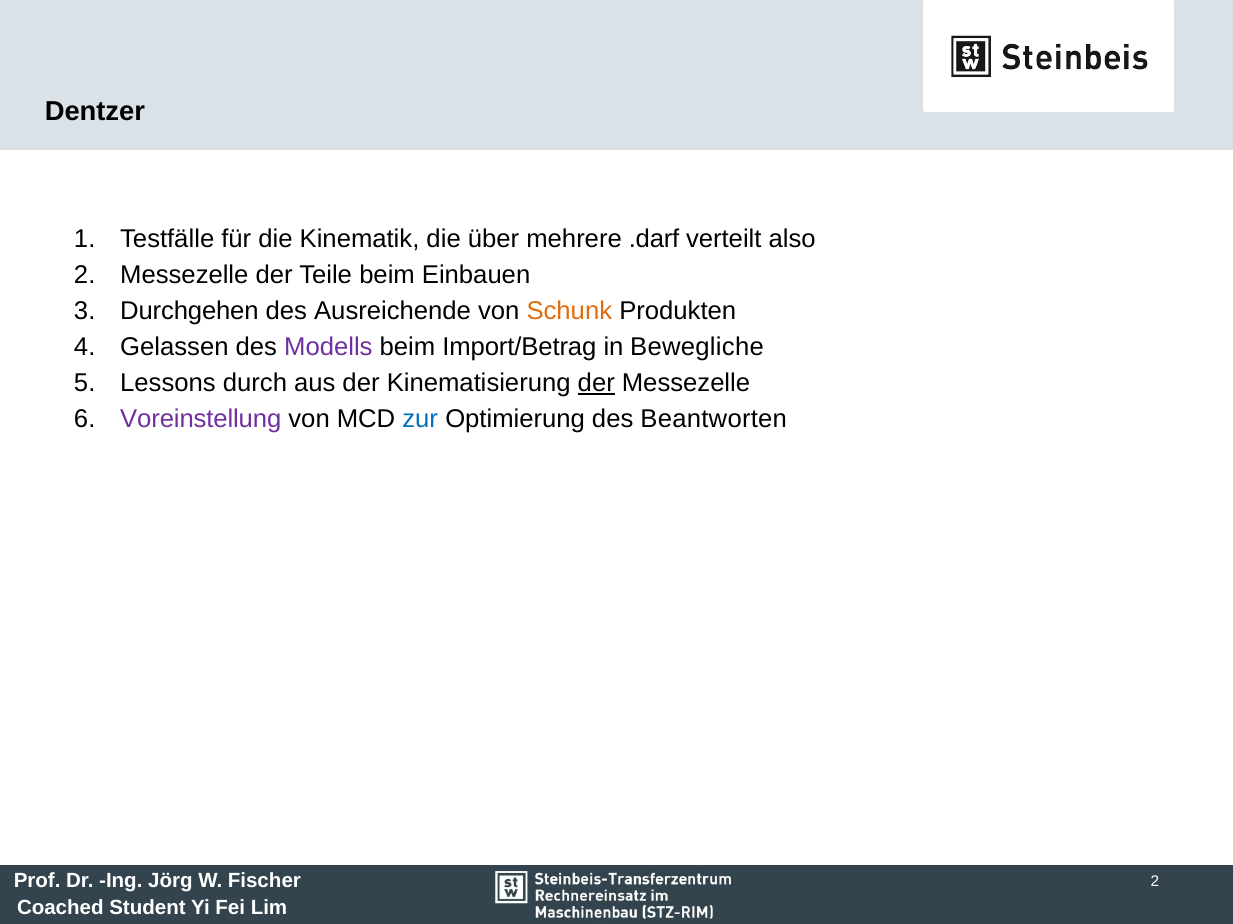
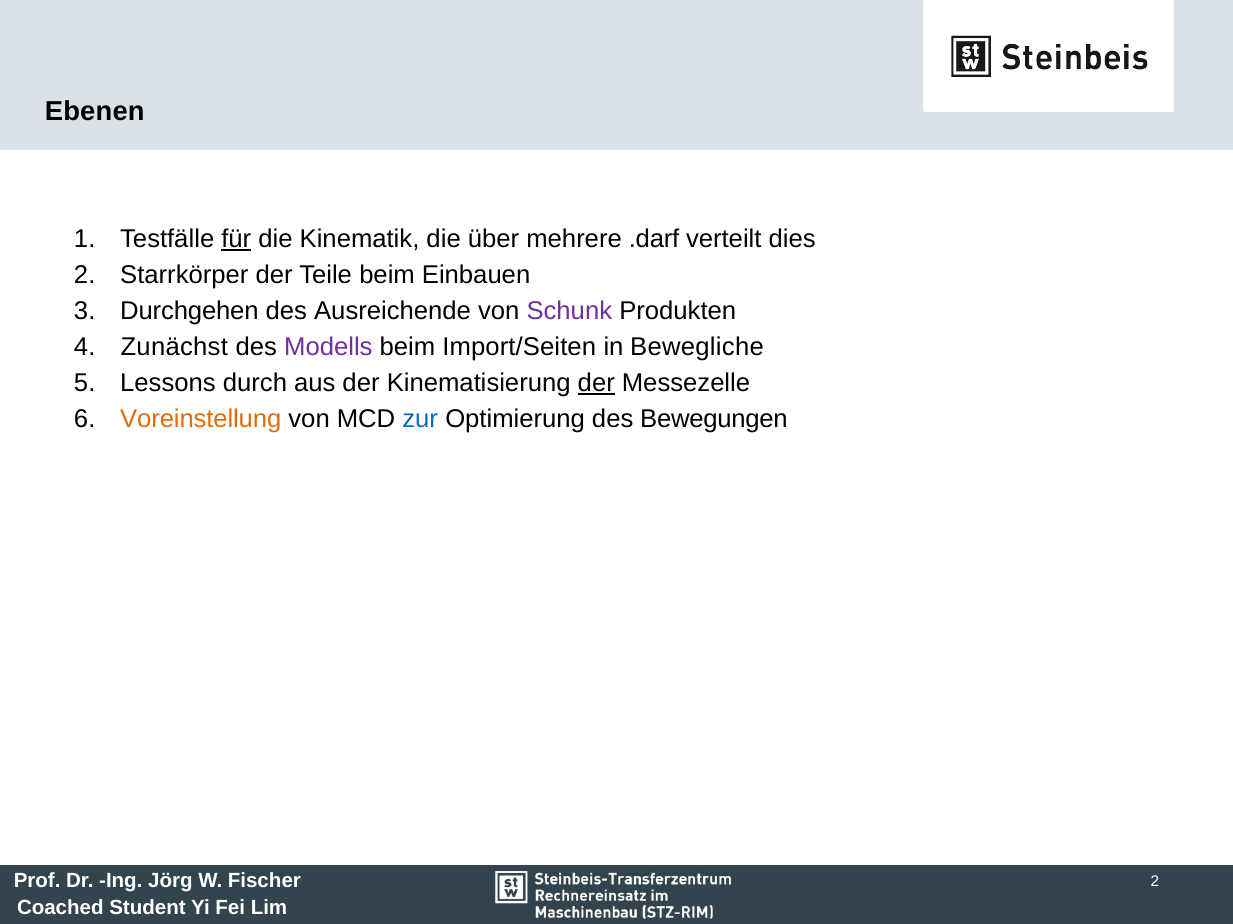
Dentzer: Dentzer -> Ebenen (95, 112)
für underline: none -> present (236, 239)
also: also -> dies (792, 239)
2 Messezelle: Messezelle -> Starrkörper (184, 275)
Schunk colour: orange -> purple (569, 311)
Gelassen: Gelassen -> Zunächst (174, 347)
Import/Betrag: Import/Betrag -> Import/Seiten (519, 347)
Voreinstellung colour: purple -> orange (201, 419)
Beantworten: Beantworten -> Bewegungen (714, 419)
